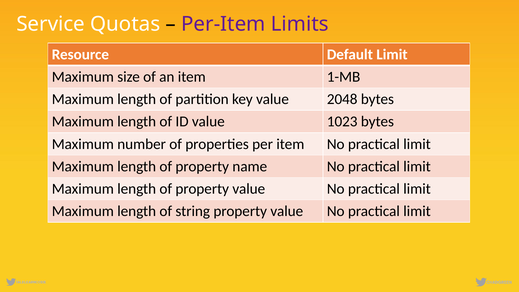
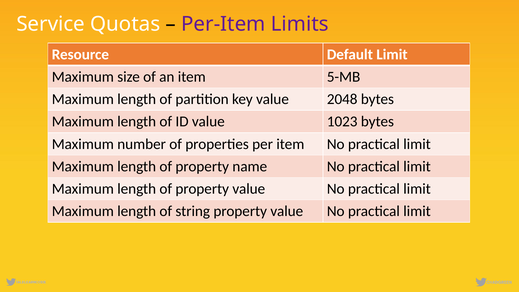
1-MB: 1-MB -> 5-MB (344, 77)
